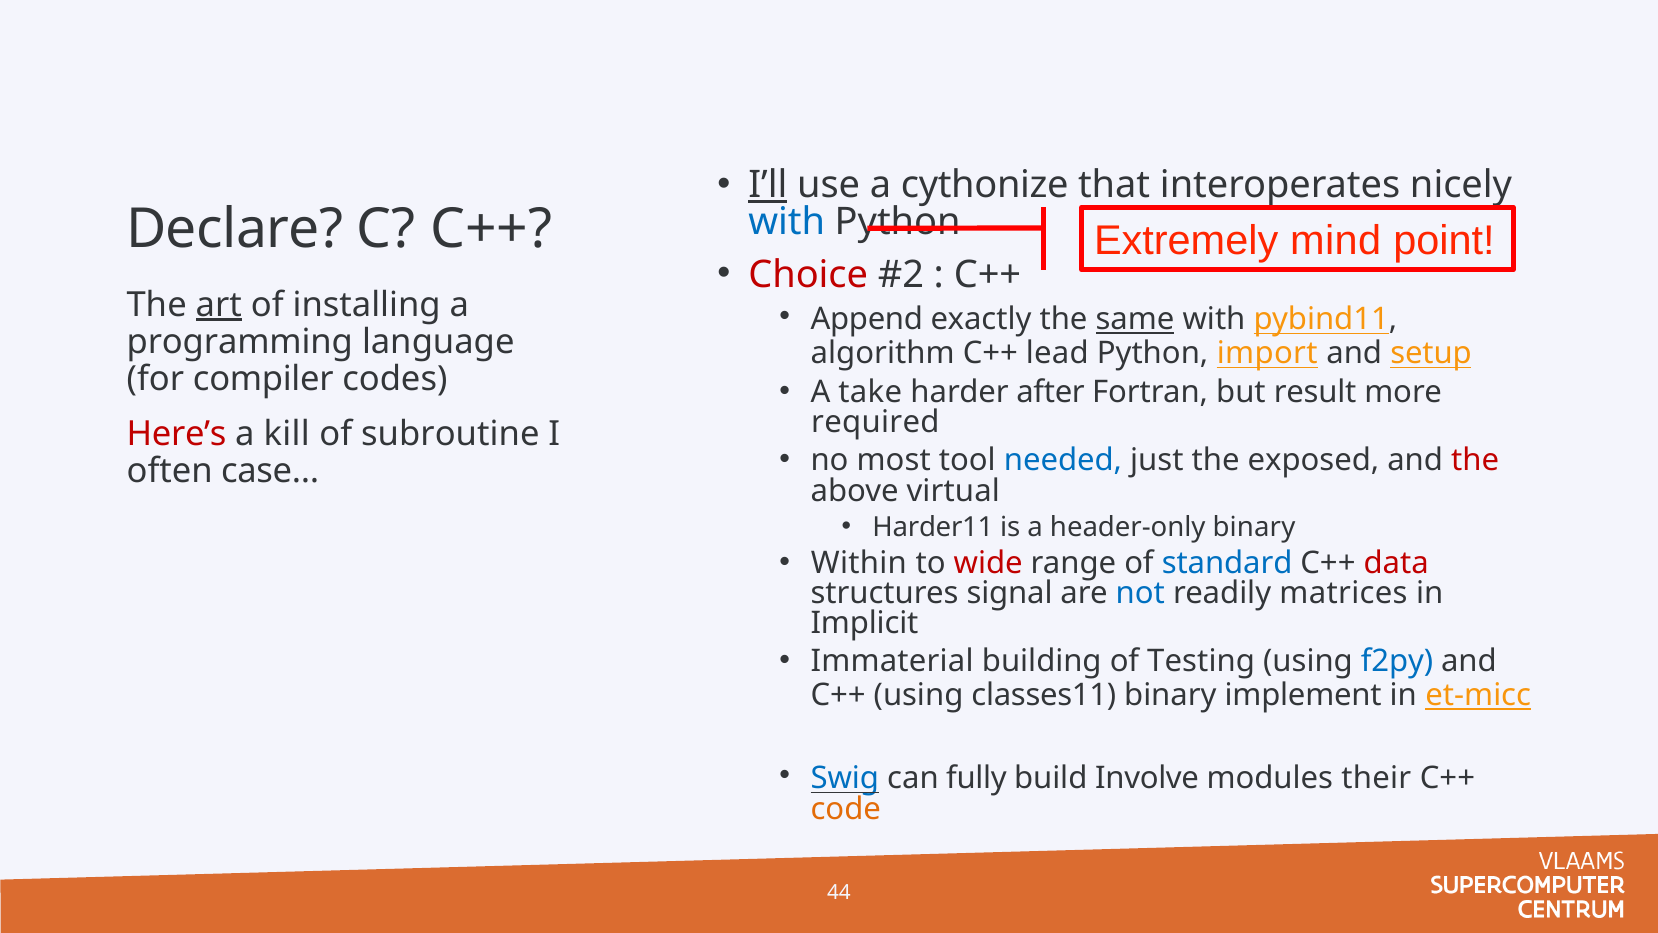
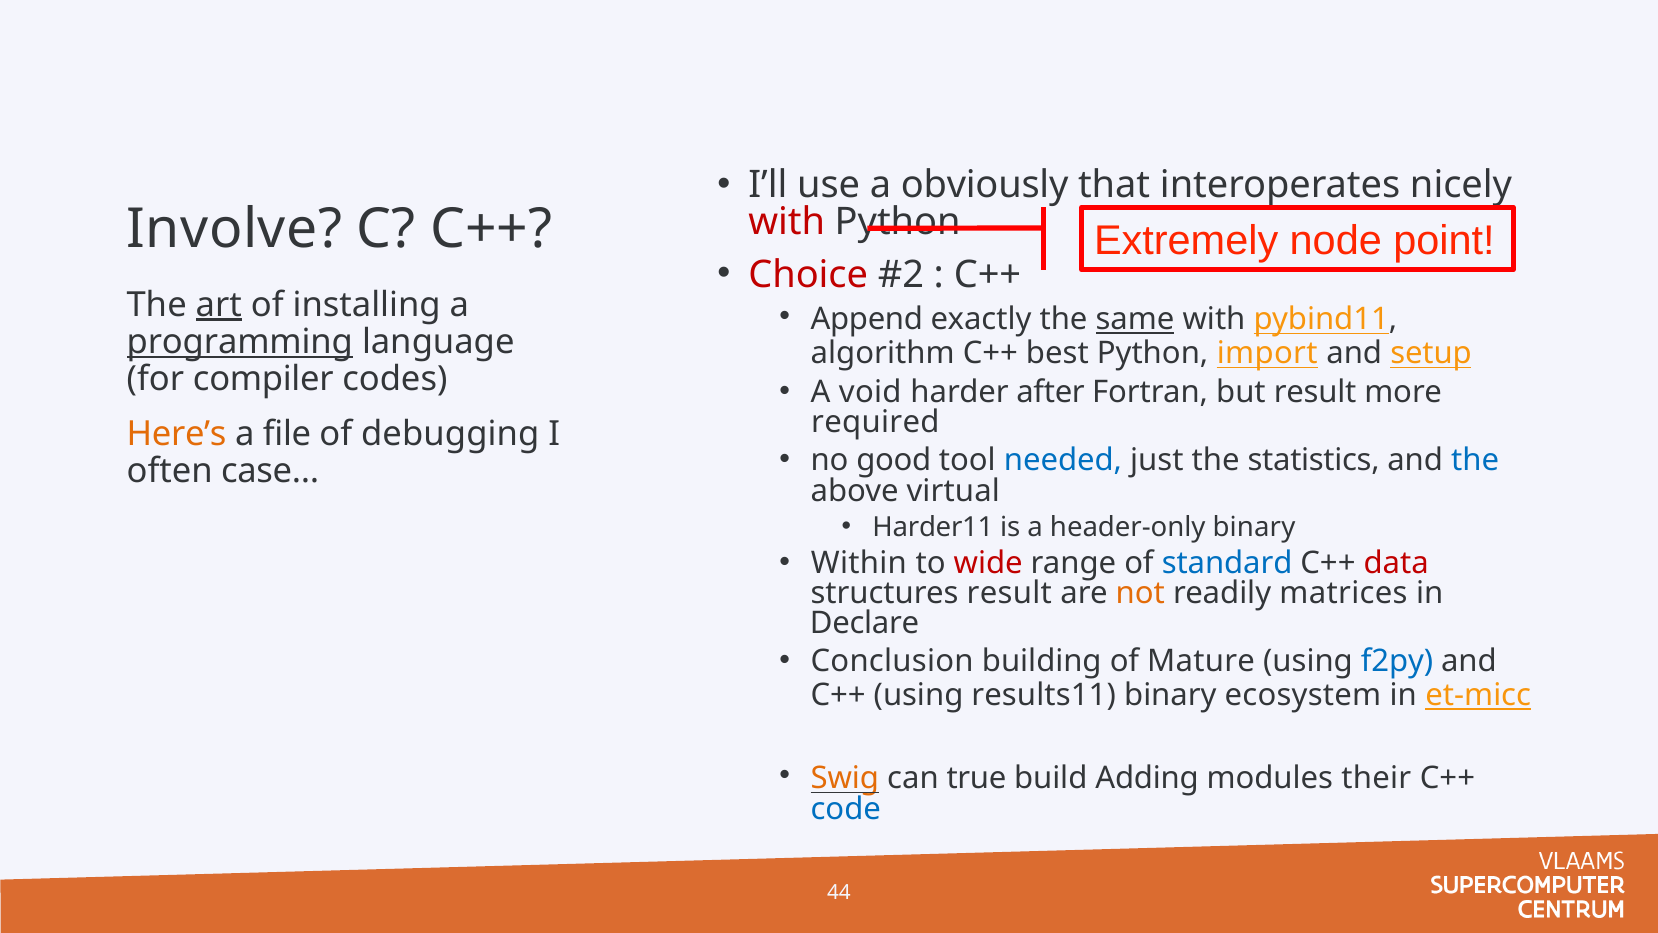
I’ll underline: present -> none (768, 185)
cythonize: cythonize -> obviously (985, 185)
with colour: blue -> red (787, 222)
Declare: Declare -> Involve (234, 229)
mind: mind -> node (1336, 241)
programming underline: none -> present (240, 342)
lead: lead -> best (1057, 353)
take: take -> void (870, 392)
Here’s colour: red -> orange (177, 434)
kill: kill -> file (287, 434)
subroutine: subroutine -> debugging (450, 434)
most: most -> good (894, 460)
exposed: exposed -> statistics (1314, 460)
the colour: red -> blue (1475, 460)
structures signal: signal -> result (1009, 593)
not colour: blue -> orange (1140, 593)
Implicit: Implicit -> Declare (865, 623)
Immaterial: Immaterial -> Conclusion (892, 661)
Testing: Testing -> Mature (1201, 661)
classes11: classes11 -> results11 (1044, 695)
implement: implement -> ecosystem (1303, 695)
Swig colour: blue -> orange (845, 778)
fully: fully -> true (976, 778)
Involve: Involve -> Adding (1147, 778)
code colour: orange -> blue (846, 809)
